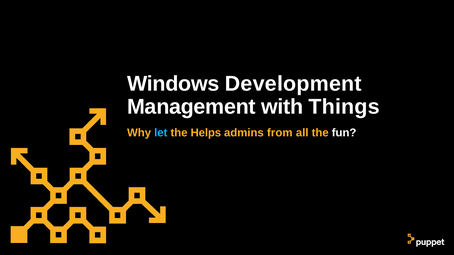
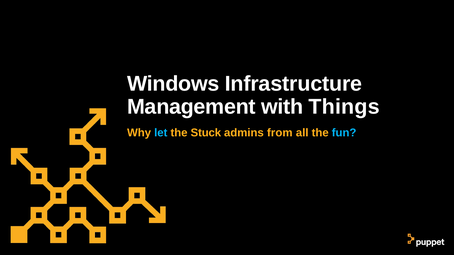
Development: Development -> Infrastructure (293, 84)
Helps: Helps -> Stuck (206, 133)
fun colour: white -> light blue (344, 133)
